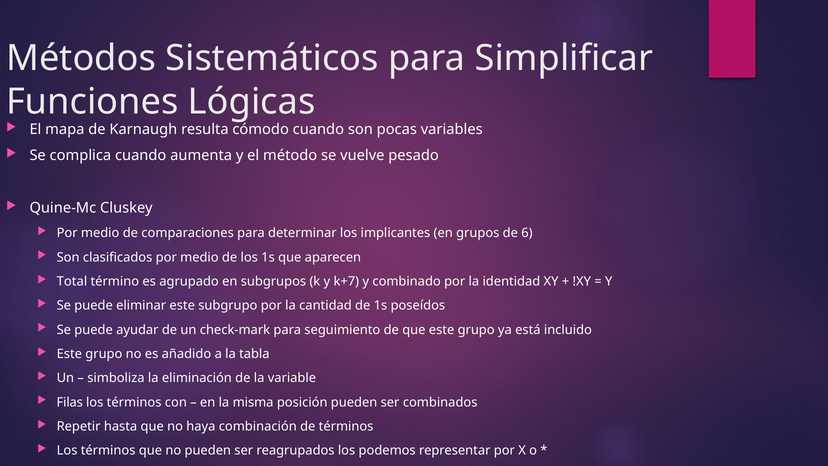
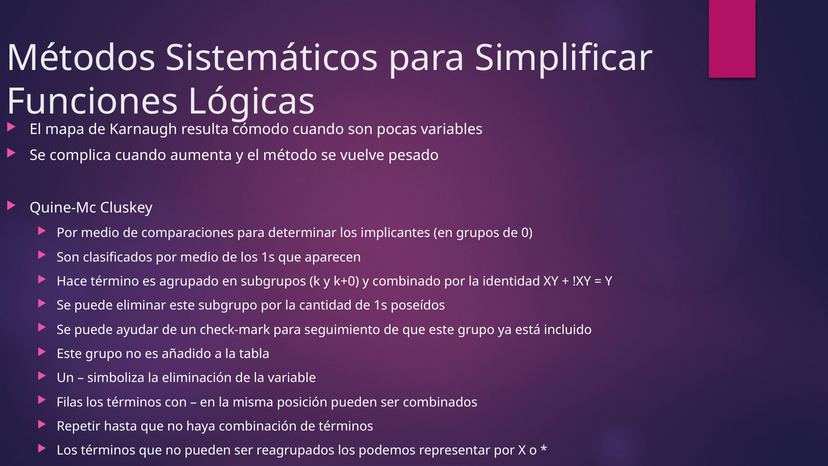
6: 6 -> 0 (527, 233)
Total: Total -> Hace (72, 281)
k+7: k+7 -> k+0 (346, 281)
